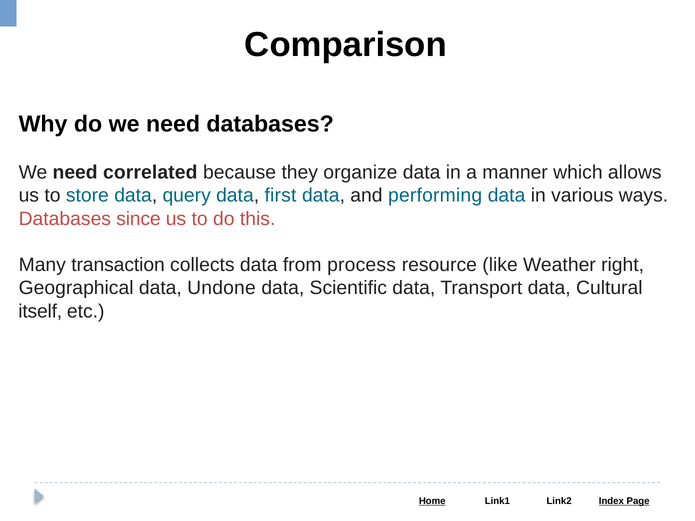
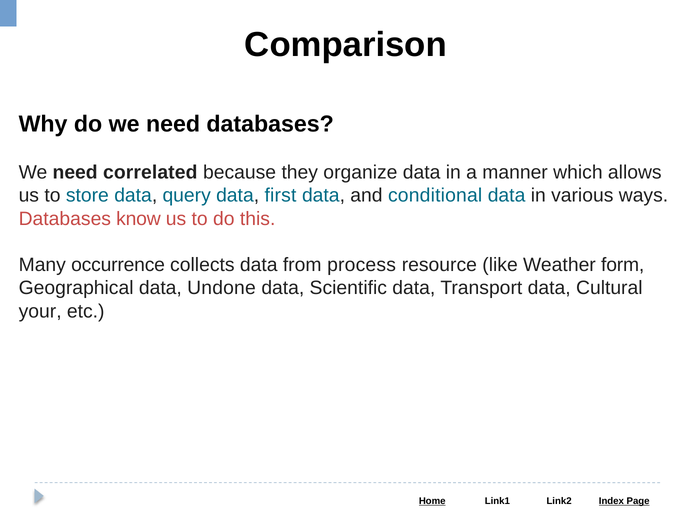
performing: performing -> conditional (435, 196)
since: since -> know (138, 219)
transaction: transaction -> occurrence (118, 265)
right: right -> form (623, 265)
itself: itself -> your (40, 311)
